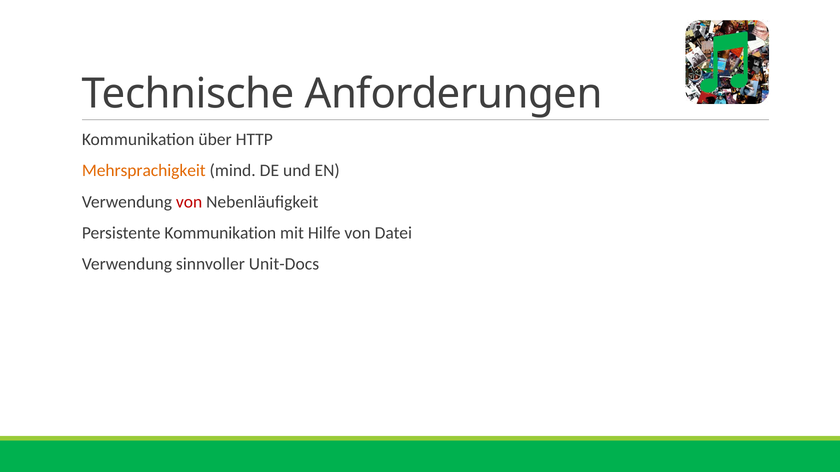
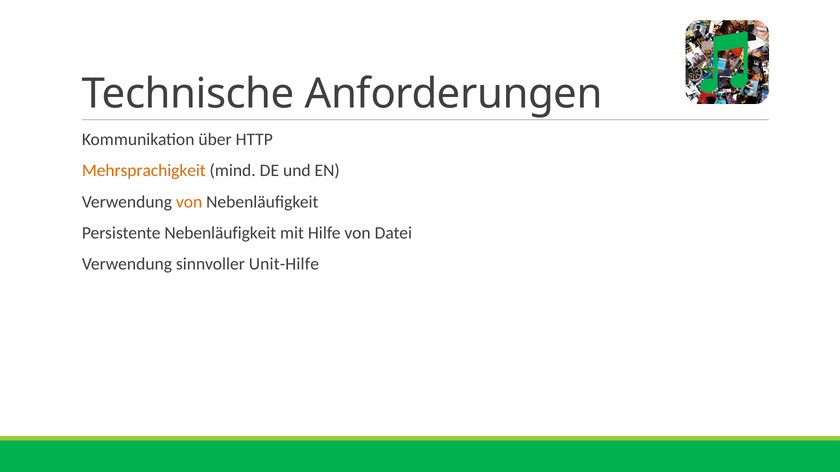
von colour: red -> orange (189, 202)
Persistente Kommunikation: Kommunikation -> Nebenläufigkeit (220, 233)
Unit-Docs: Unit-Docs -> Unit-Hilfe (284, 264)
